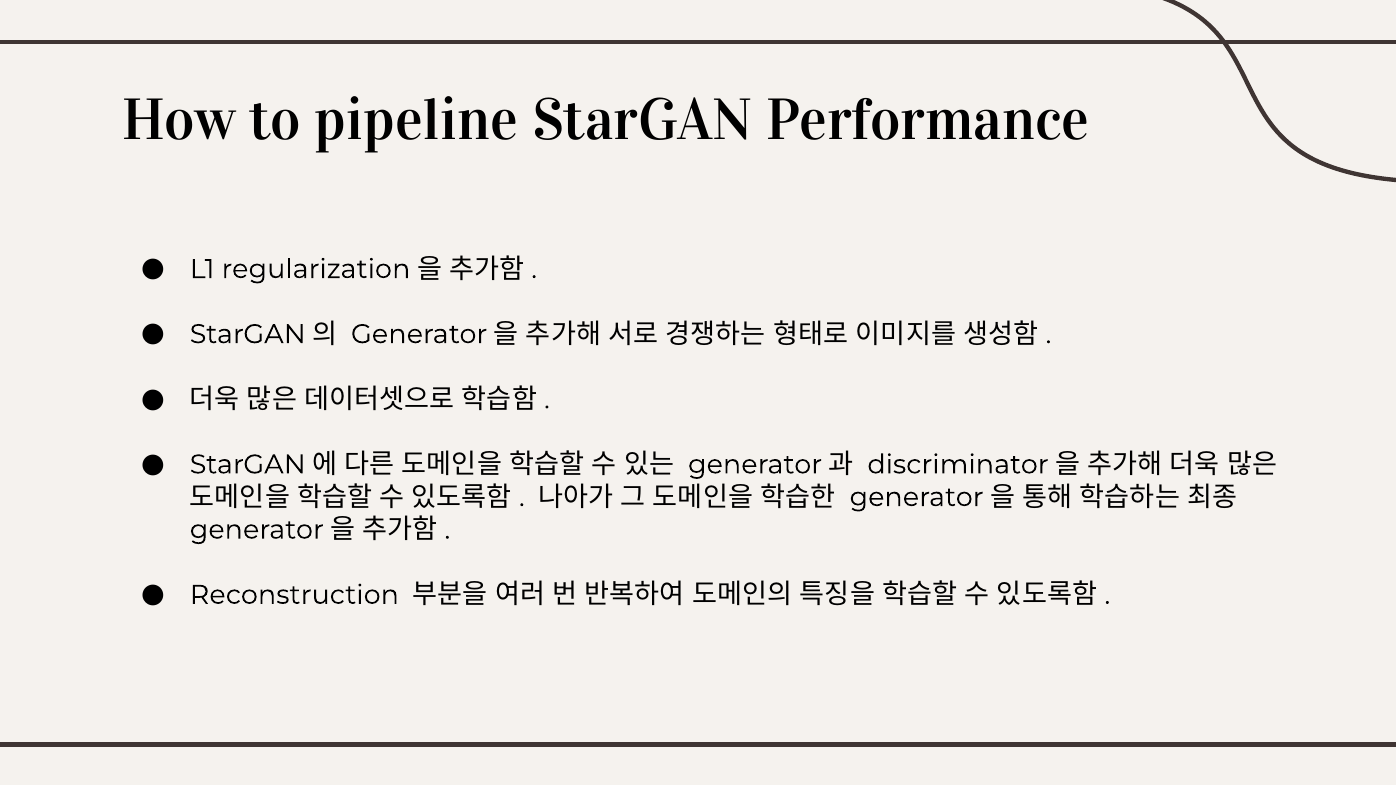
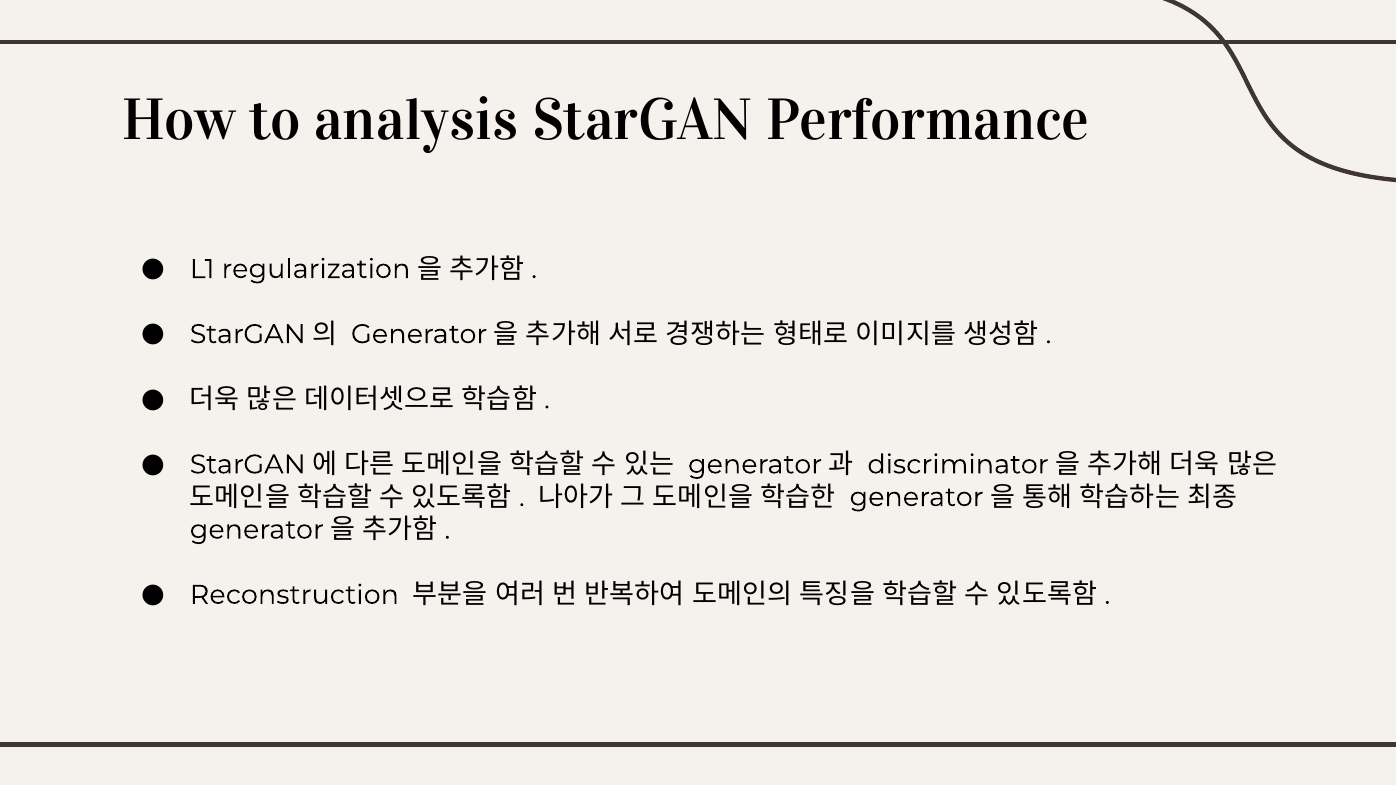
pipeline: pipeline -> analysis (416, 121)
